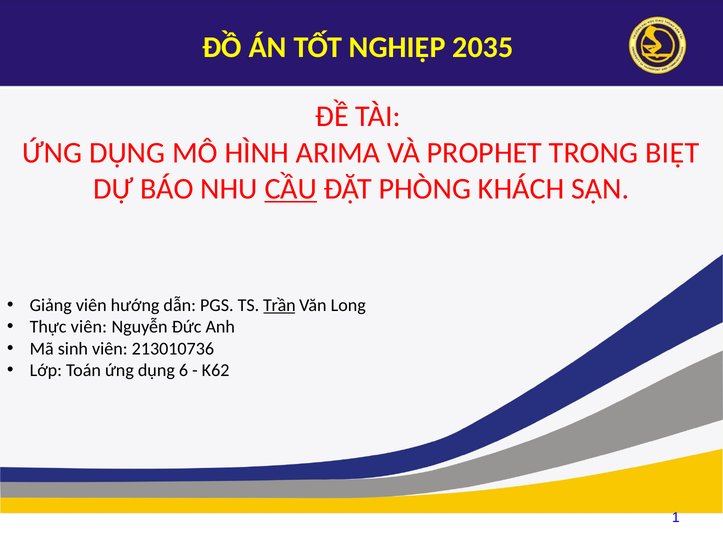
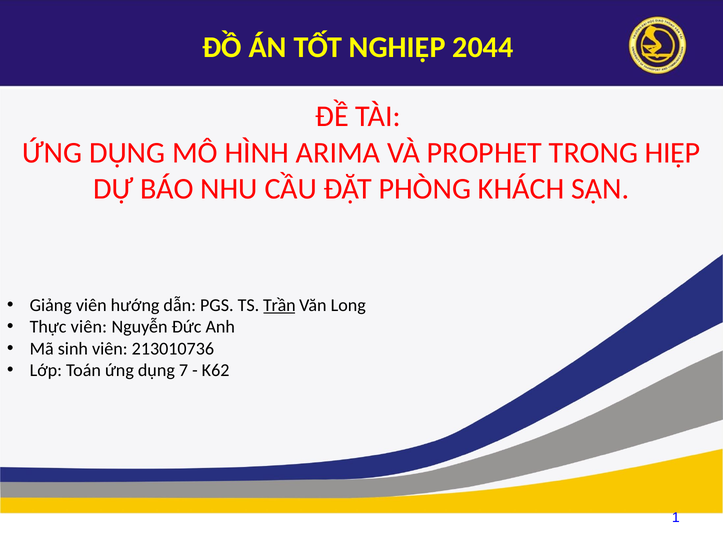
2035: 2035 -> 2044 (483, 47)
BIỆT: BIỆT -> HIỆP (673, 153)
CẦU underline: present -> none (291, 189)
6: 6 -> 7 (183, 370)
